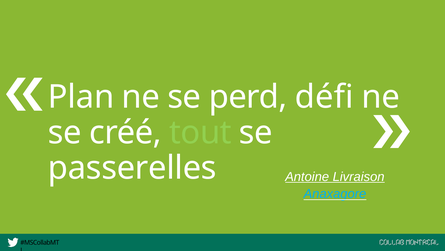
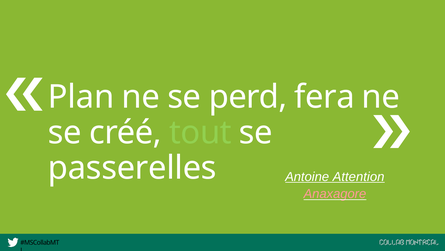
défi: défi -> fera (325, 97)
Livraison: Livraison -> Attention (359, 176)
Anaxagore colour: light blue -> pink (335, 193)
